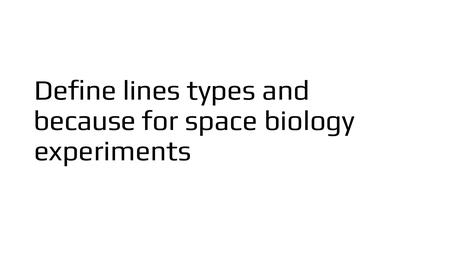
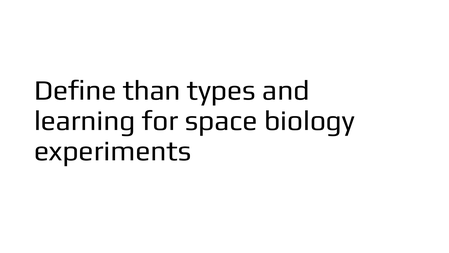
lines: lines -> than (152, 90)
because: because -> learning (85, 121)
